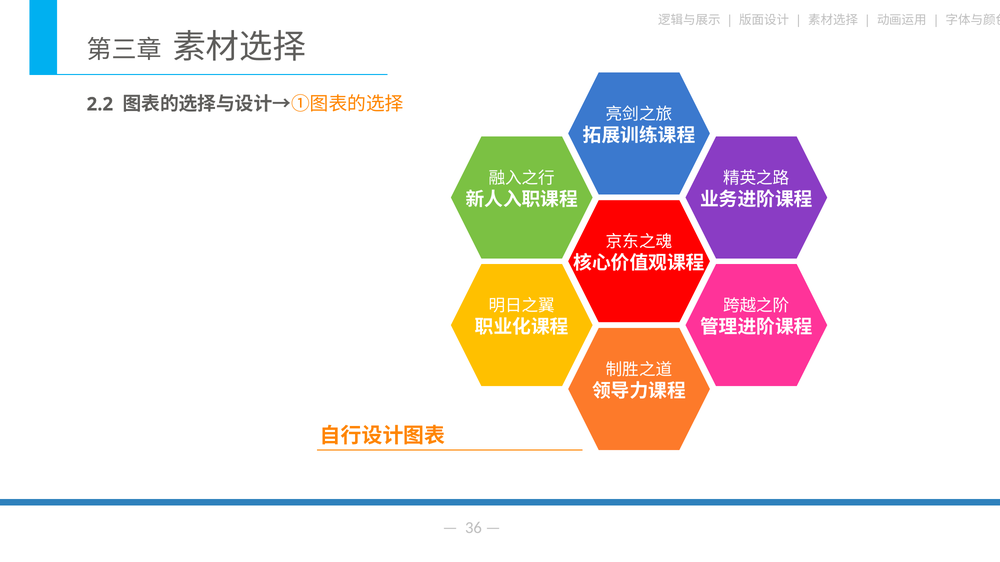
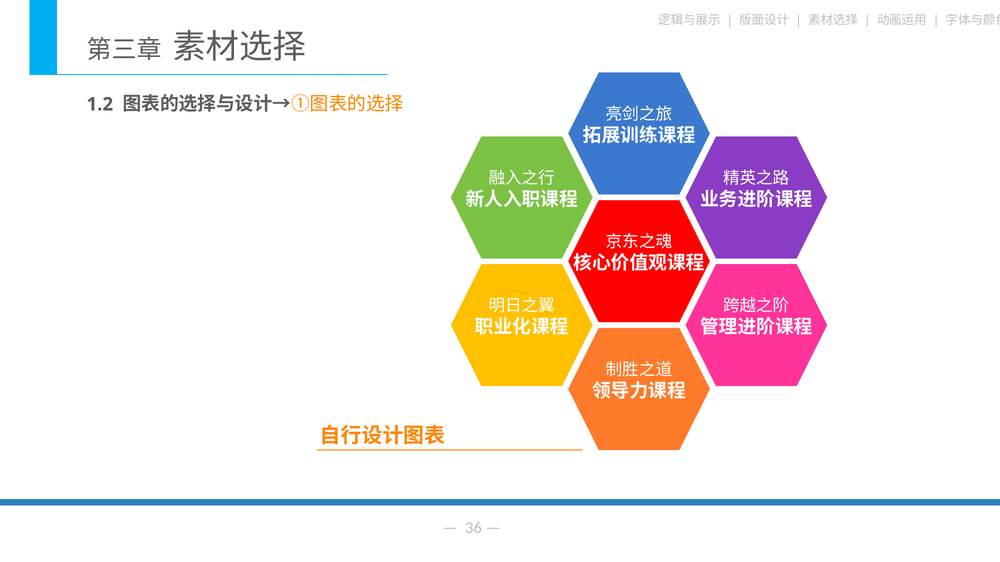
2.2: 2.2 -> 1.2 (100, 104)
